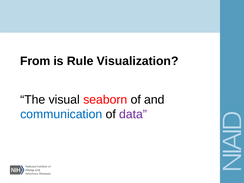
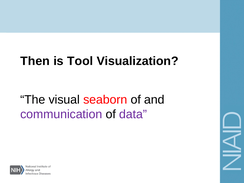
From: From -> Then (35, 61)
Rule: Rule -> Tool (80, 61)
communication colour: blue -> purple (61, 114)
